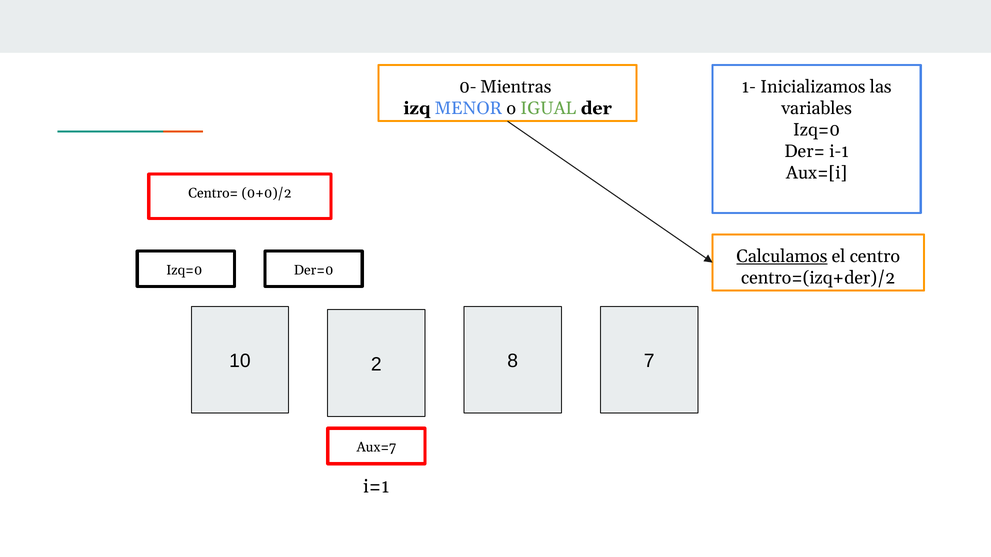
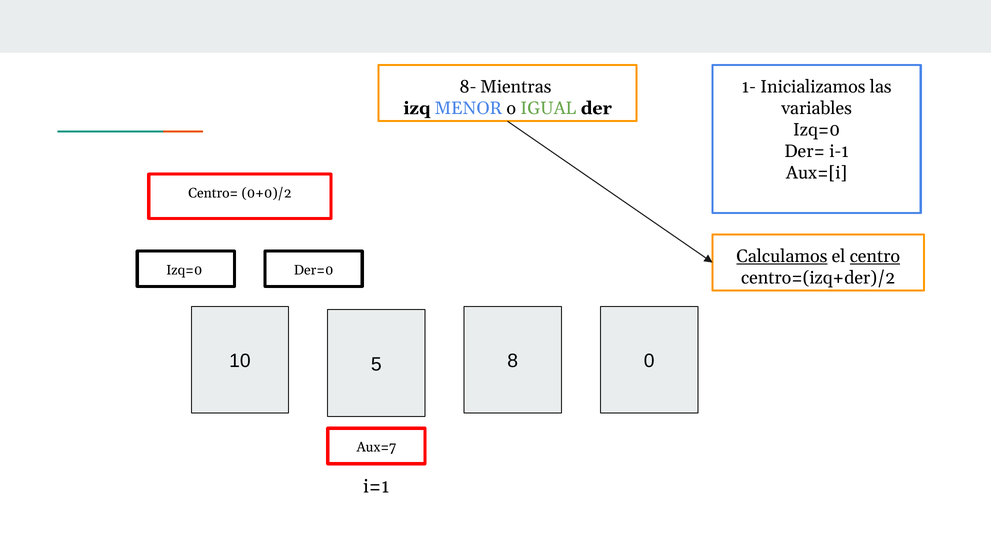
0-: 0- -> 8- (468, 87)
centro underline: none -> present (875, 256)
2: 2 -> 5 (376, 365)
7: 7 -> 0 (649, 361)
